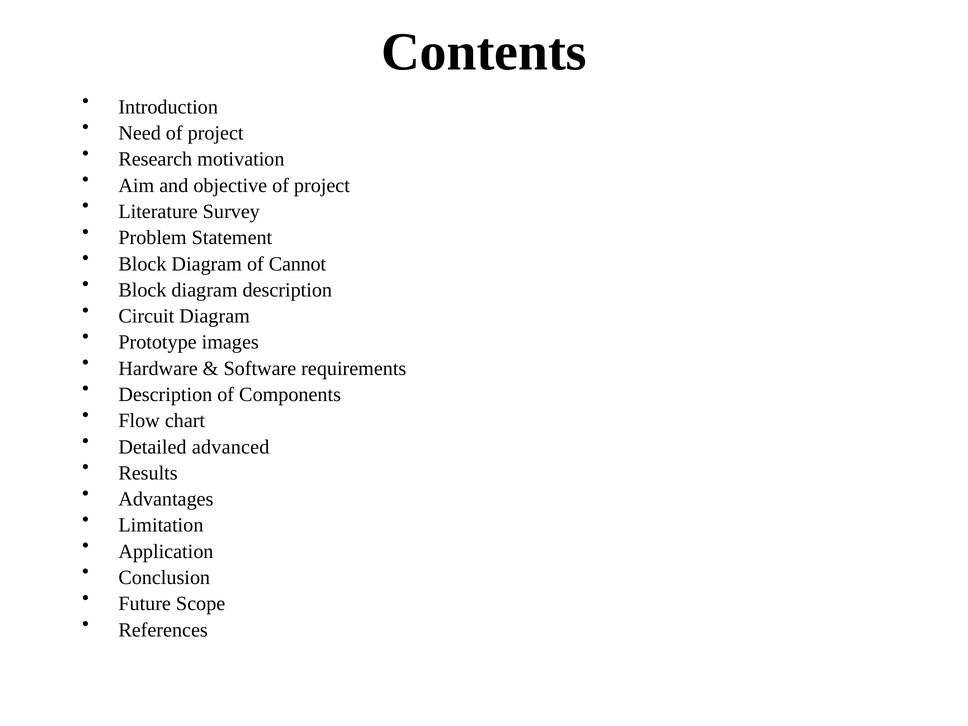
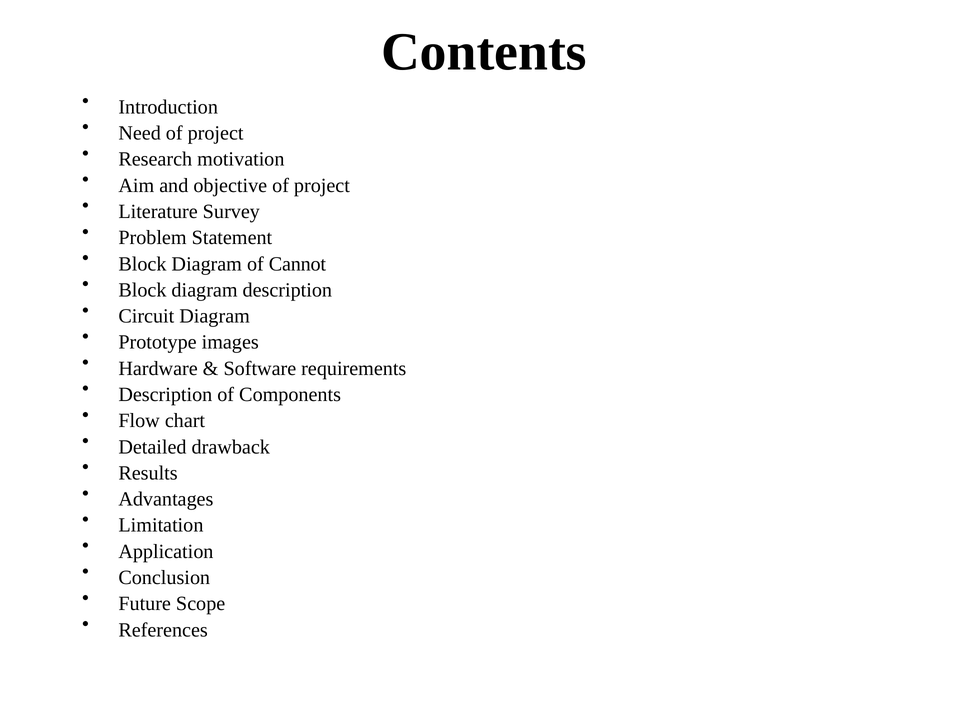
advanced: advanced -> drawback (231, 447)
